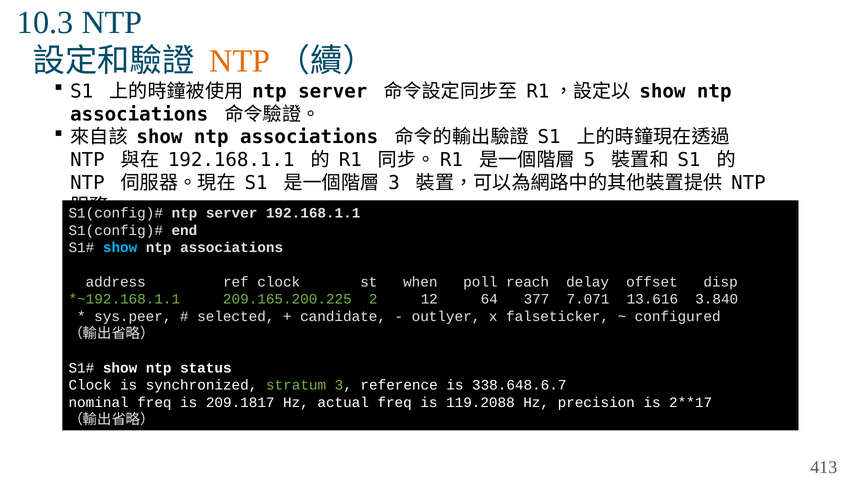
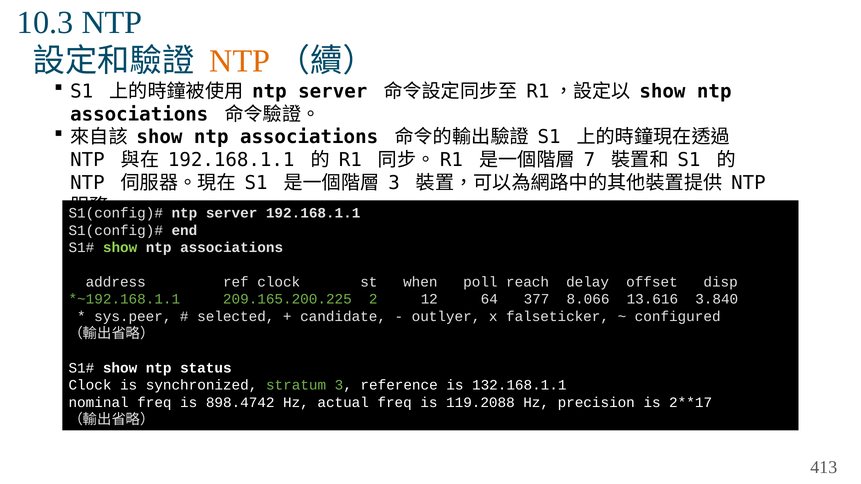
5: 5 -> 7 (589, 160)
show colour: light blue -> light green (120, 248)
7.071: 7.071 -> 8.066 (588, 299)
338.648.6.7: 338.648.6.7 -> 132.168.1.1 (519, 385)
209.1817: 209.1817 -> 898.4742 (240, 403)
